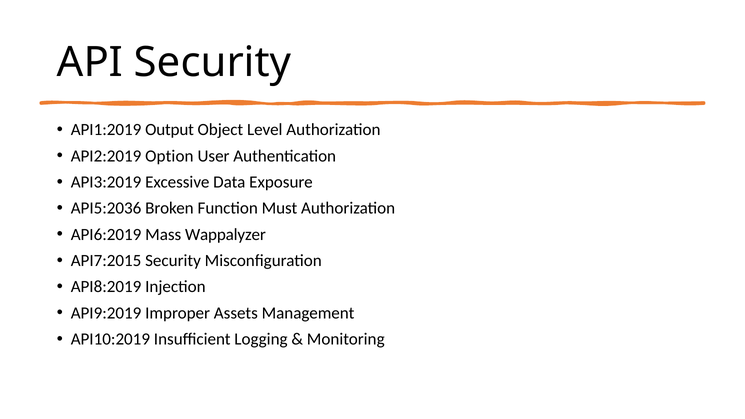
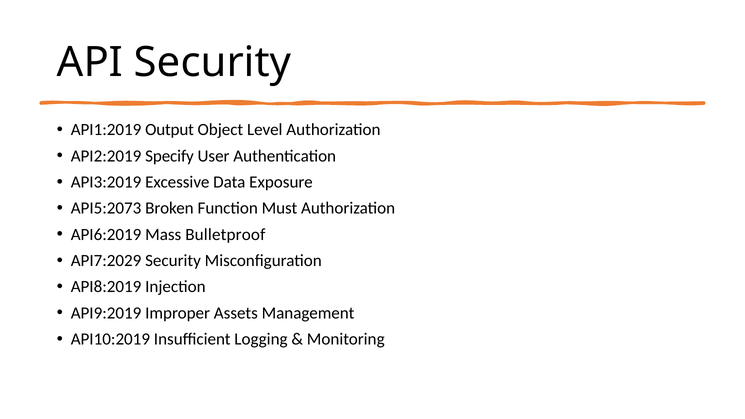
Option: Option -> Specify (170, 156)
API5:2036: API5:2036 -> API5:2073 (106, 208)
Wappalyzer: Wappalyzer -> Bulletproof (225, 234)
API7:2015: API7:2015 -> API7:2029 (106, 261)
